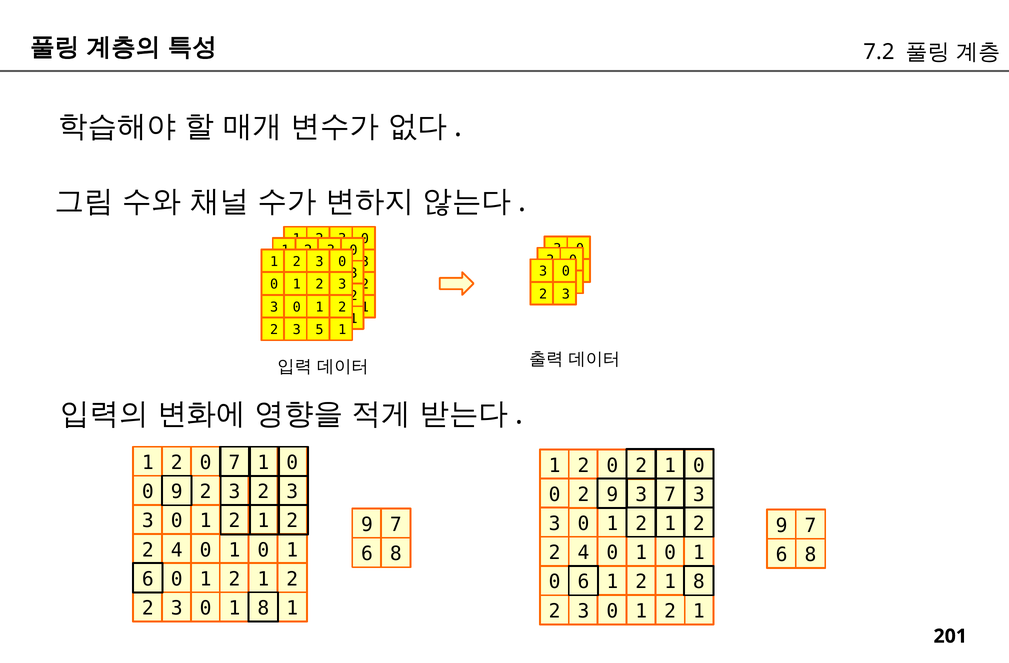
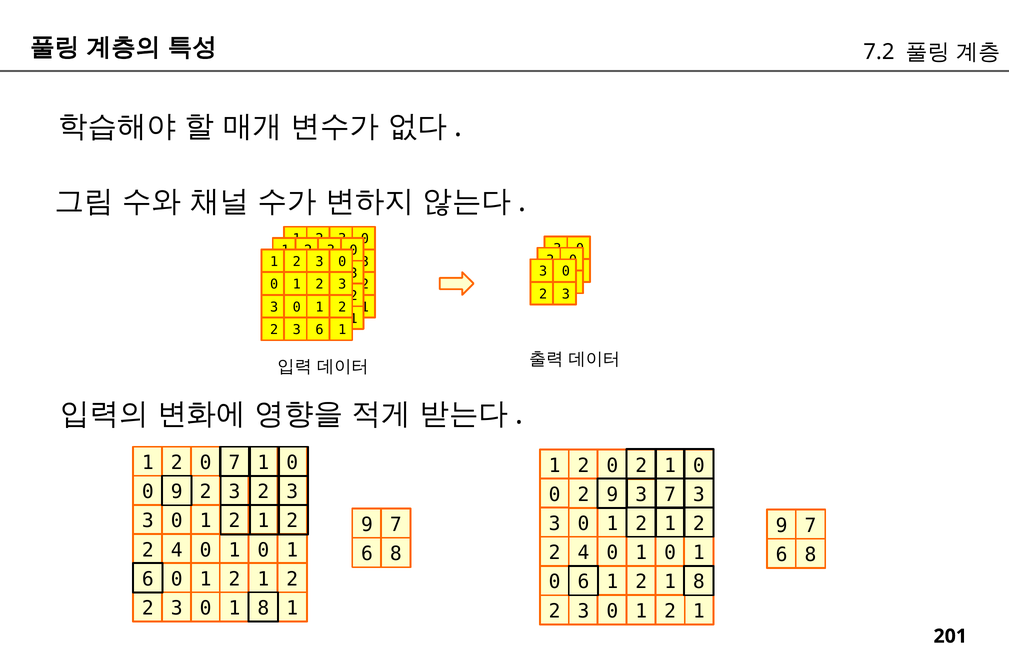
3 5: 5 -> 6 (319, 330)
